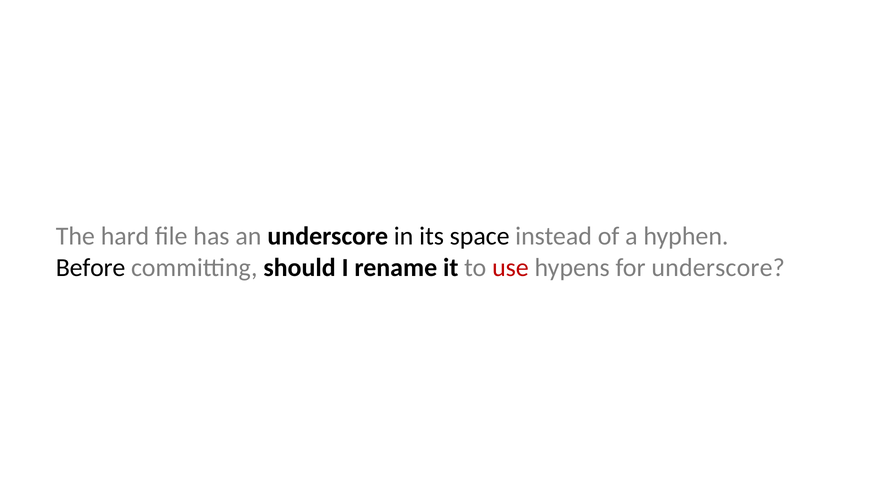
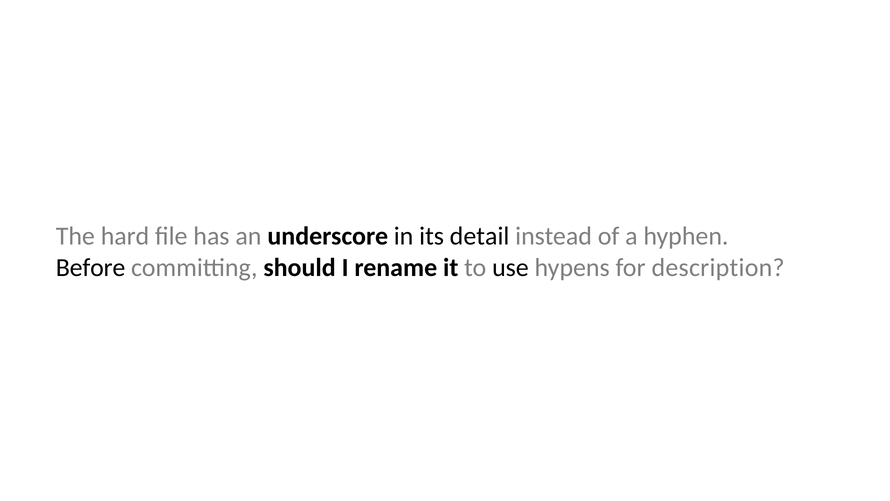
space: space -> detail (480, 236)
use colour: red -> black (510, 267)
for underscore: underscore -> description (718, 267)
